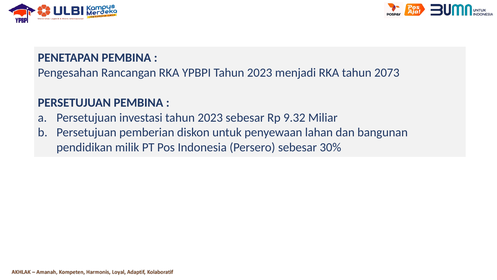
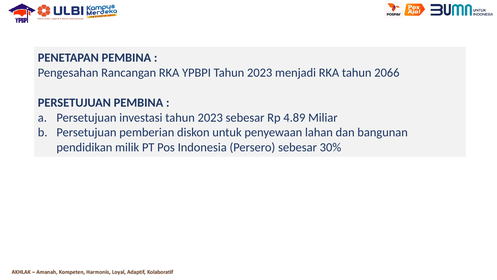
2073: 2073 -> 2066 (387, 73)
9.32: 9.32 -> 4.89 (294, 117)
